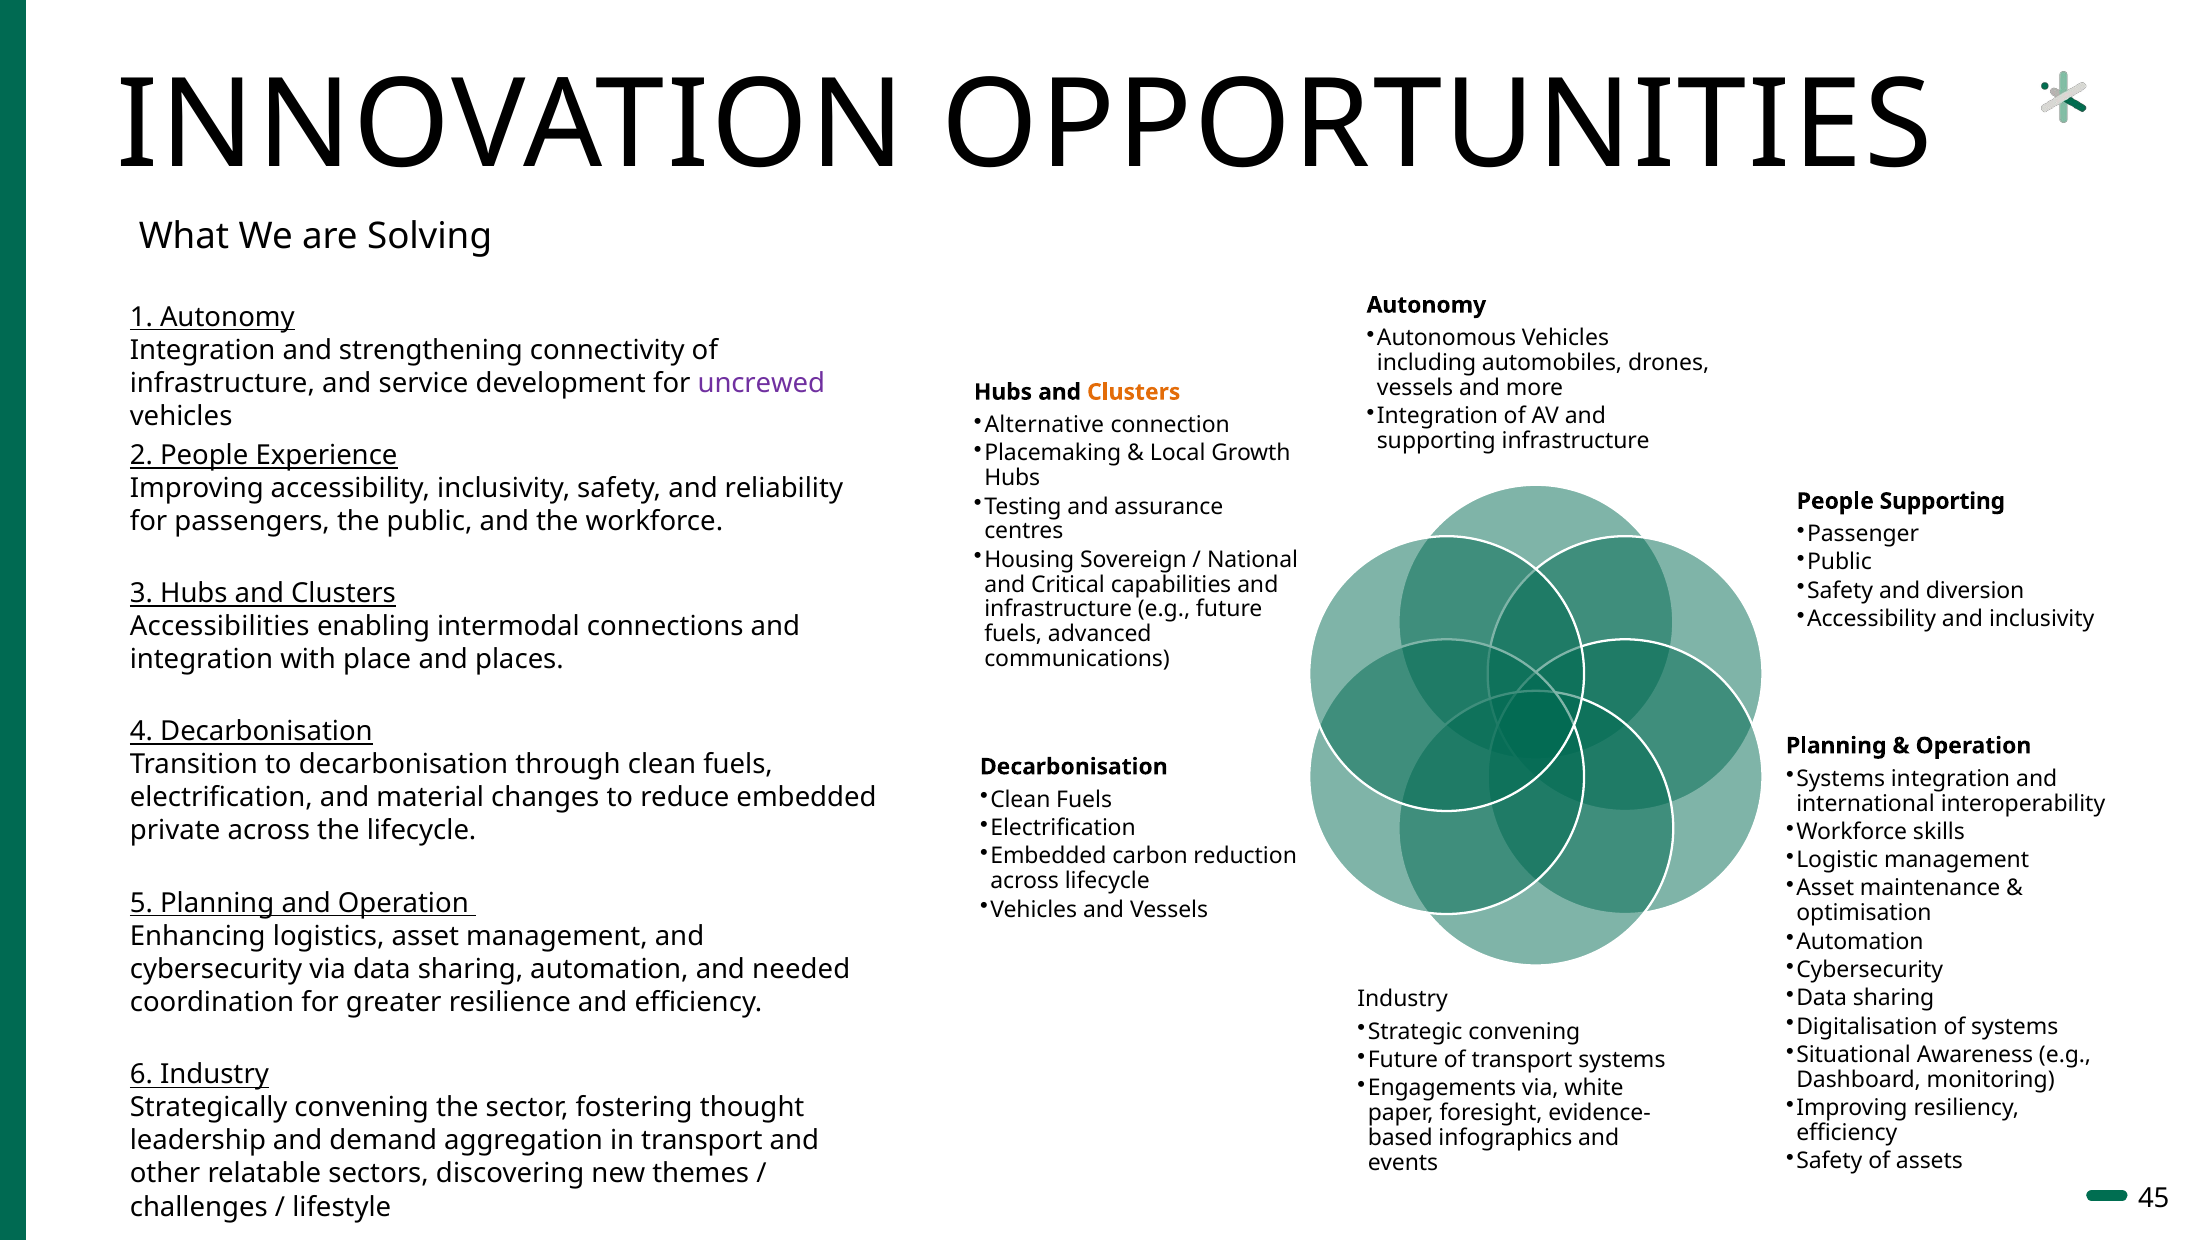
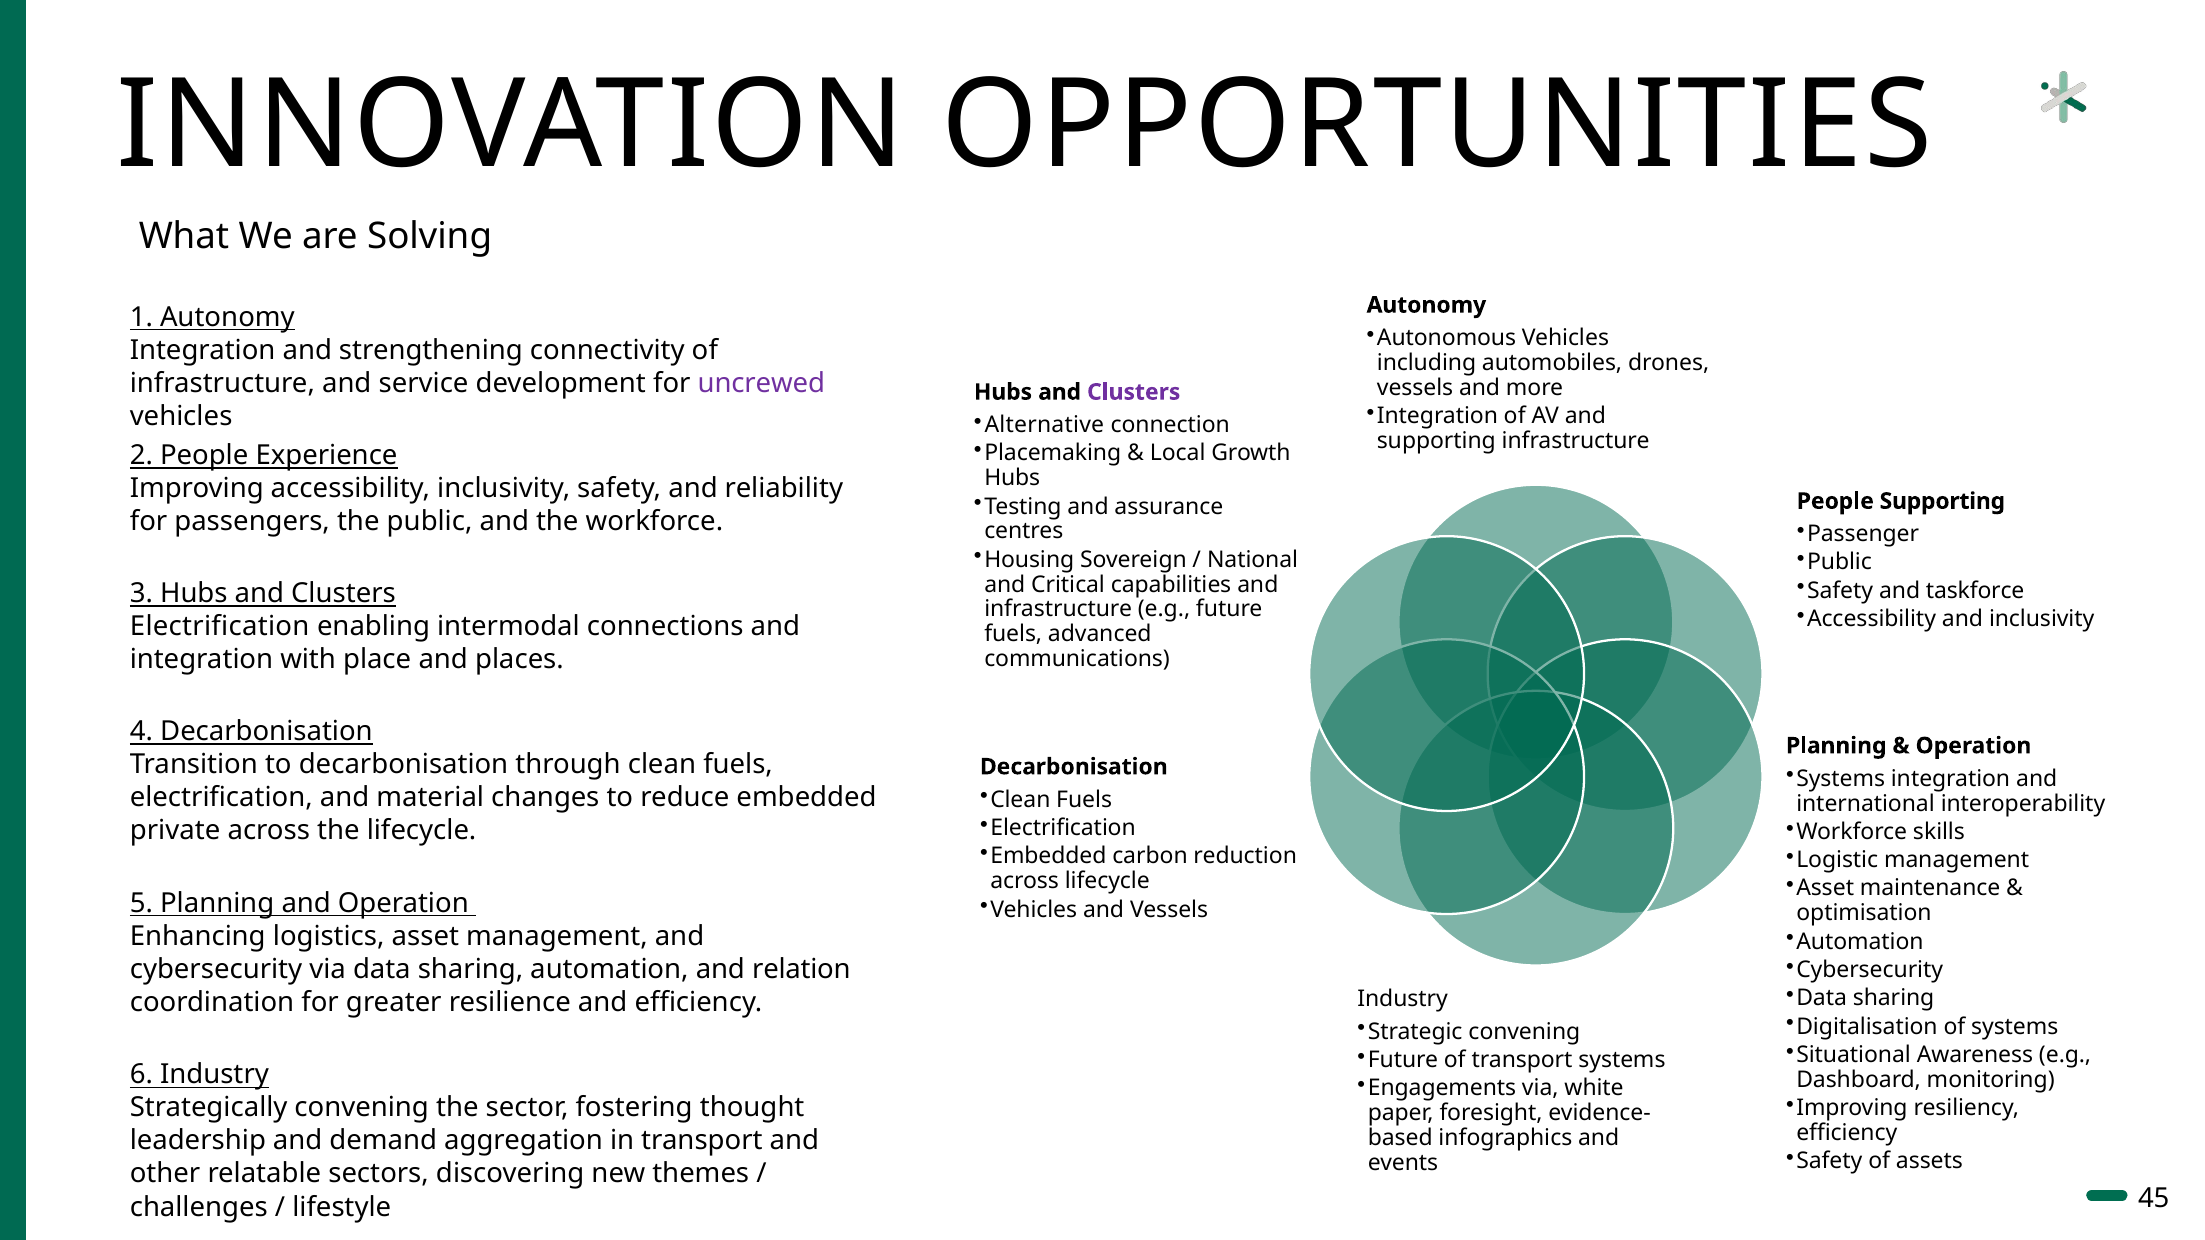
Clusters colour: orange -> purple (1134, 392)
diversion: diversion -> taskforce (1975, 591)
Accessibilities: Accessibilities -> Electrification (220, 627)
needed: needed -> relation (801, 969)
